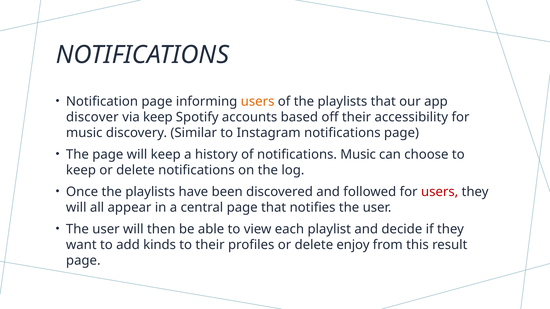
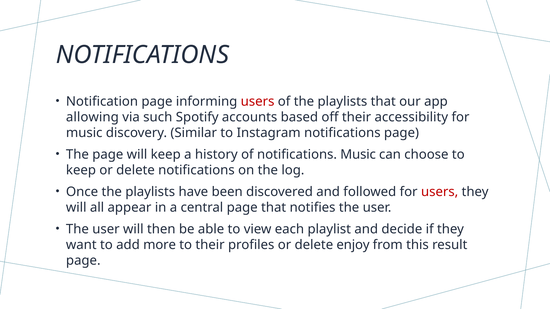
users colour: orange -> red (258, 102)
discover: discover -> allowing (92, 117)
via keep: keep -> such (158, 117)
kinds: kinds -> more (160, 245)
